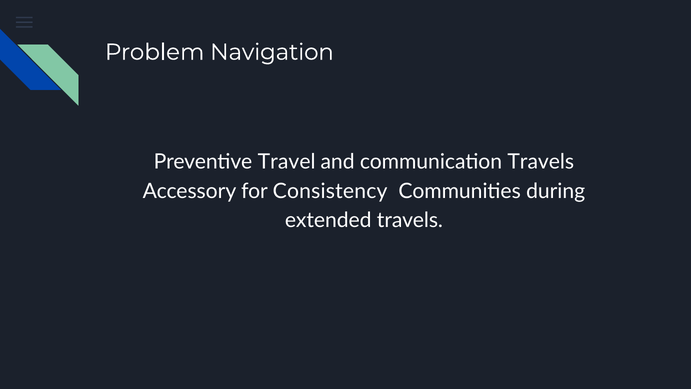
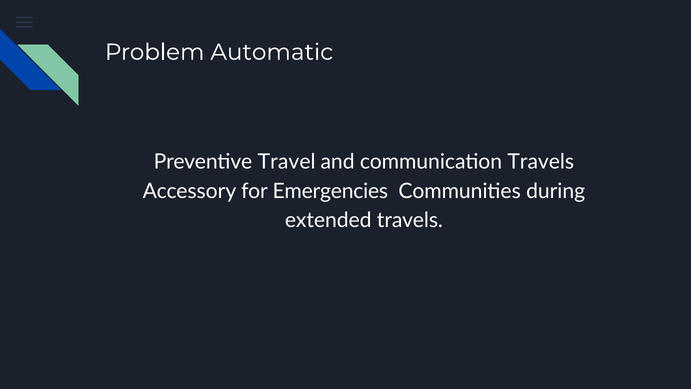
Navigation: Navigation -> Automatic (272, 52)
Consistency: Consistency -> Emergencies (330, 191)
